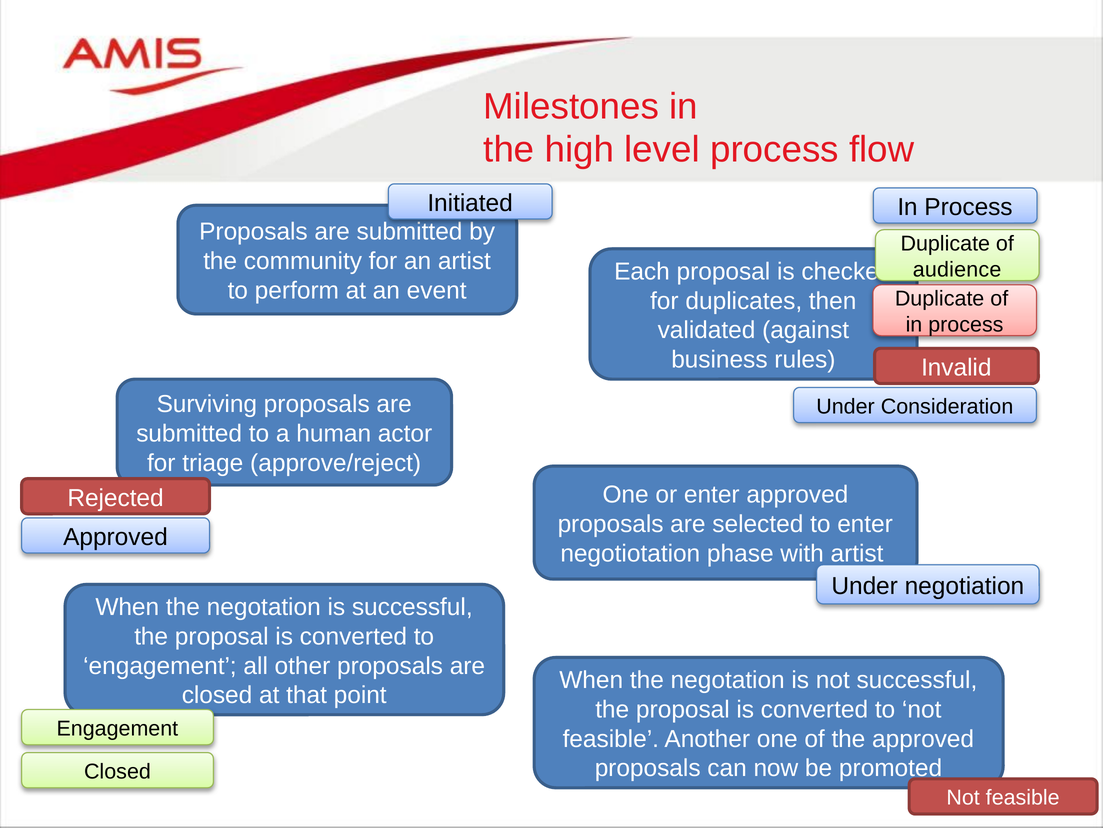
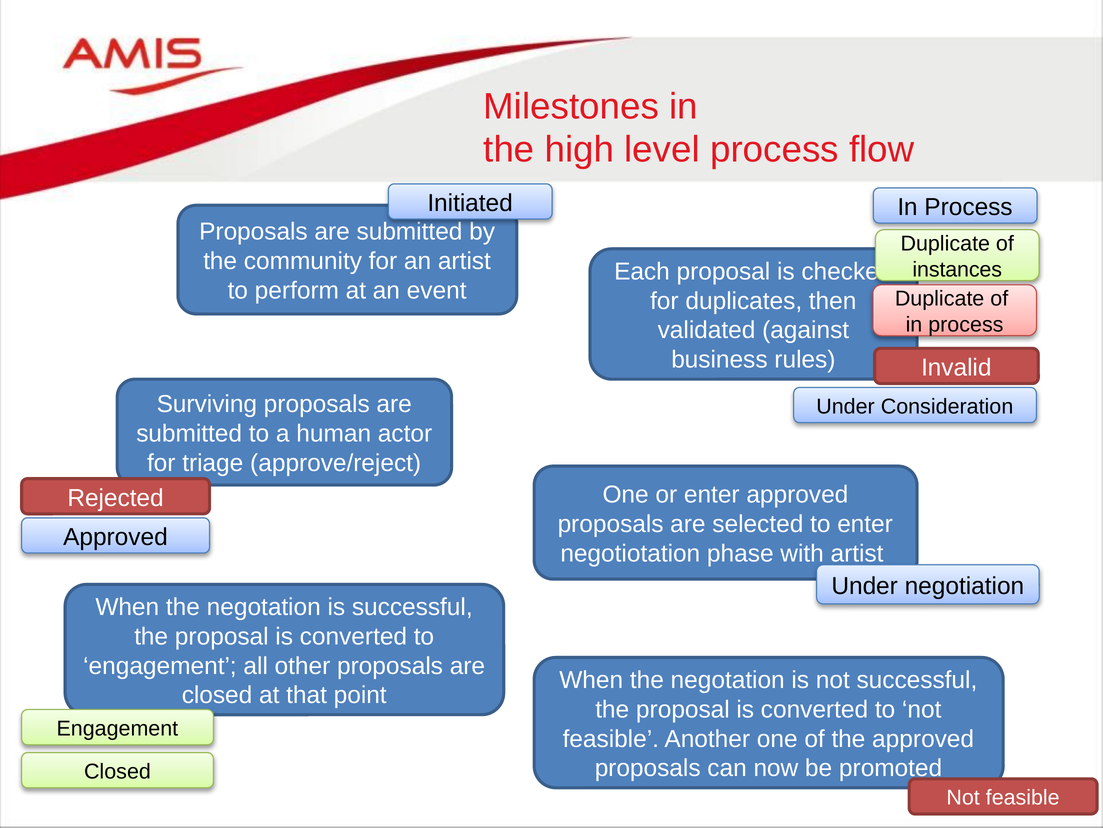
audience: audience -> instances (957, 269)
